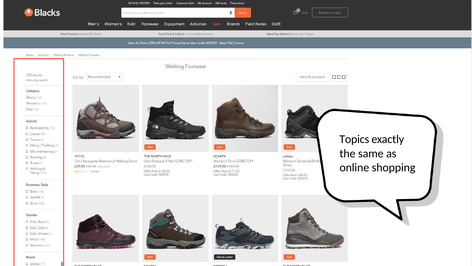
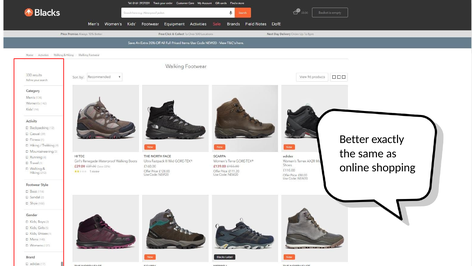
Topics: Topics -> Better (354, 139)
